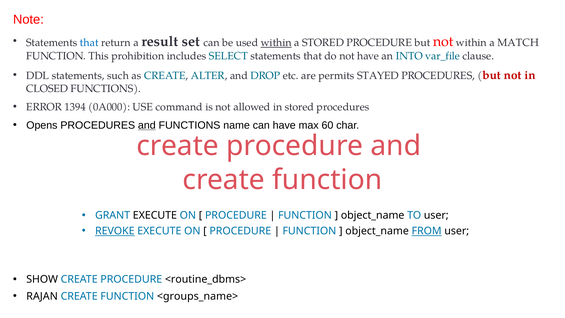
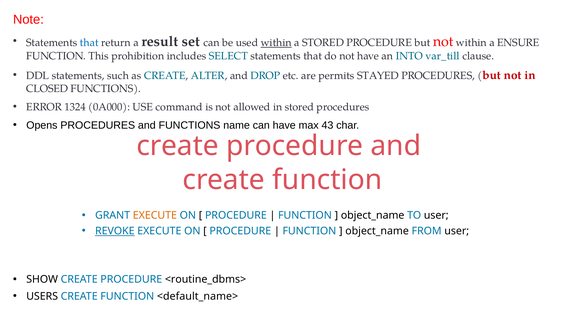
MATCH: MATCH -> ENSURE (518, 43)
var_file: var_file -> var_till (443, 56)
1394: 1394 -> 1324 (75, 107)
and underline: present -> none (147, 125)
60: 60 -> 43 (327, 125)
EXECUTE colour: black -> orange (155, 215)
FROM underline: present -> none (427, 231)
RAJAN: RAJAN -> USERS (42, 296)
<groups_name>: <groups_name> -> <default_name> (198, 296)
